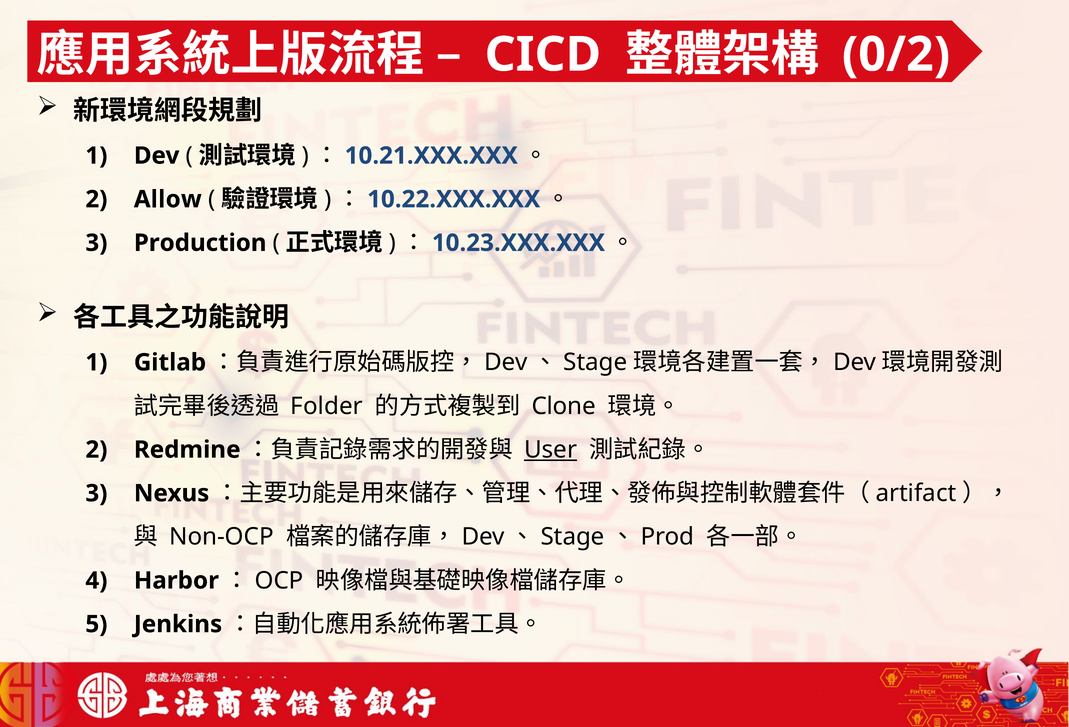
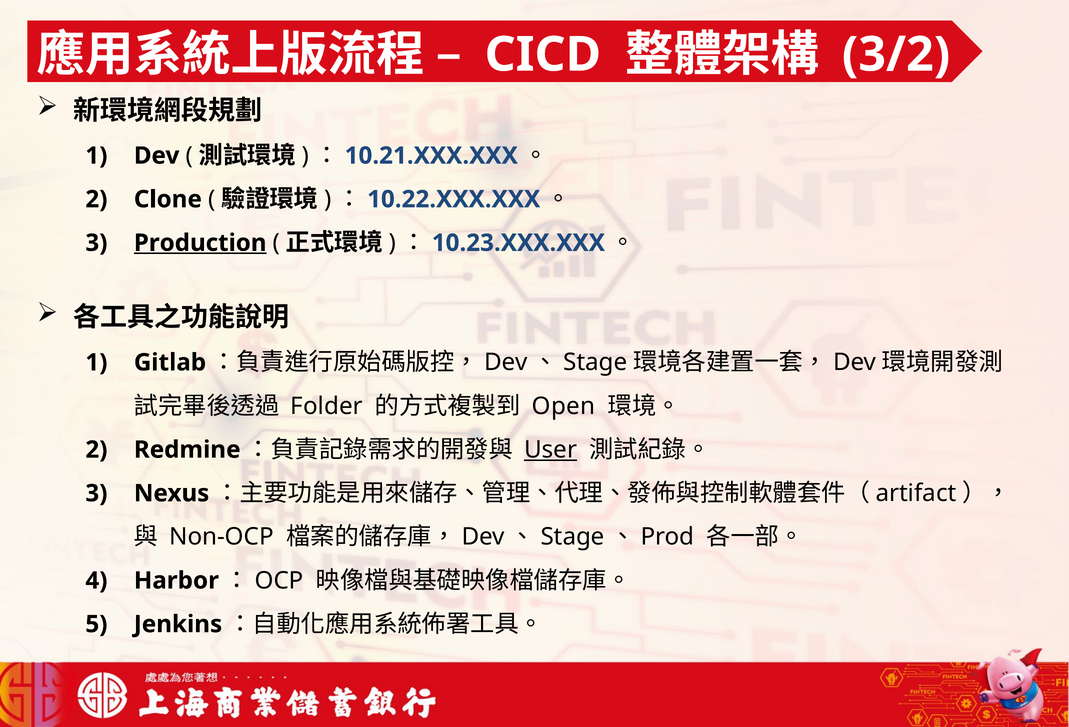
0/2: 0/2 -> 3/2 (896, 55)
Allow: Allow -> Clone (168, 199)
Production underline: none -> present (200, 243)
Clone: Clone -> Open (563, 406)
